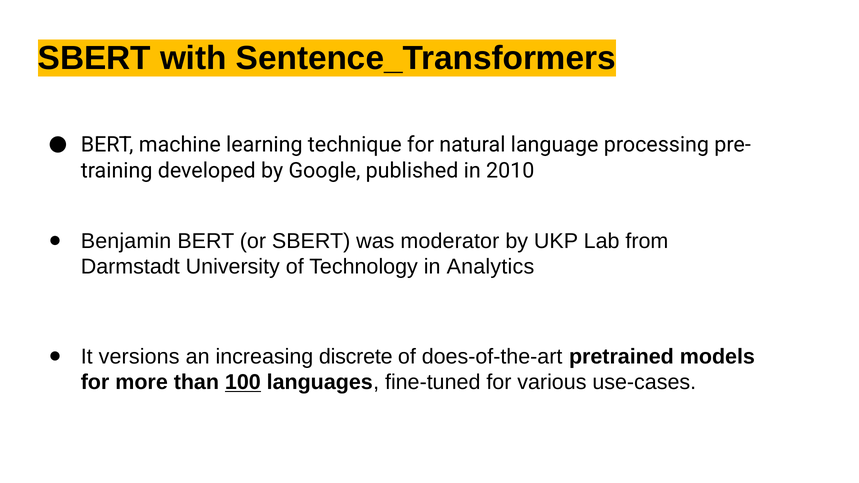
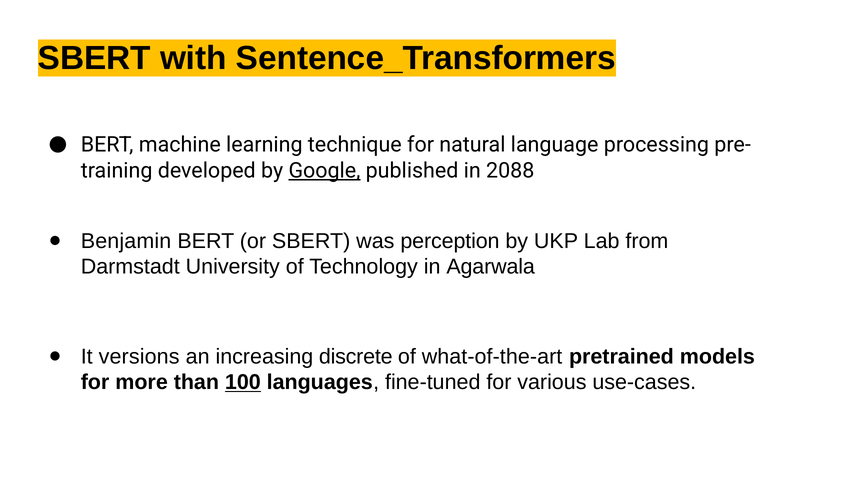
Google underline: none -> present (324, 170)
2010: 2010 -> 2088 (510, 170)
moderator: moderator -> perception (450, 241)
Analytics: Analytics -> Agarwala (491, 267)
does-of-the-art: does-of-the-art -> what-of-the-art (492, 357)
